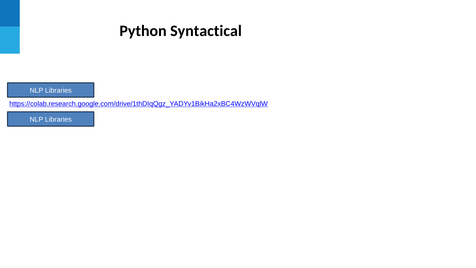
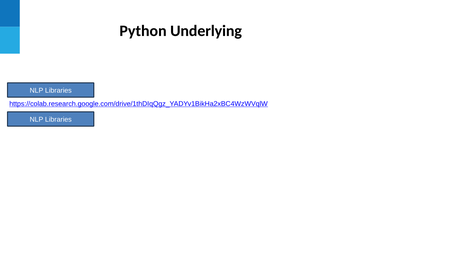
Syntactical: Syntactical -> Underlying (206, 31)
